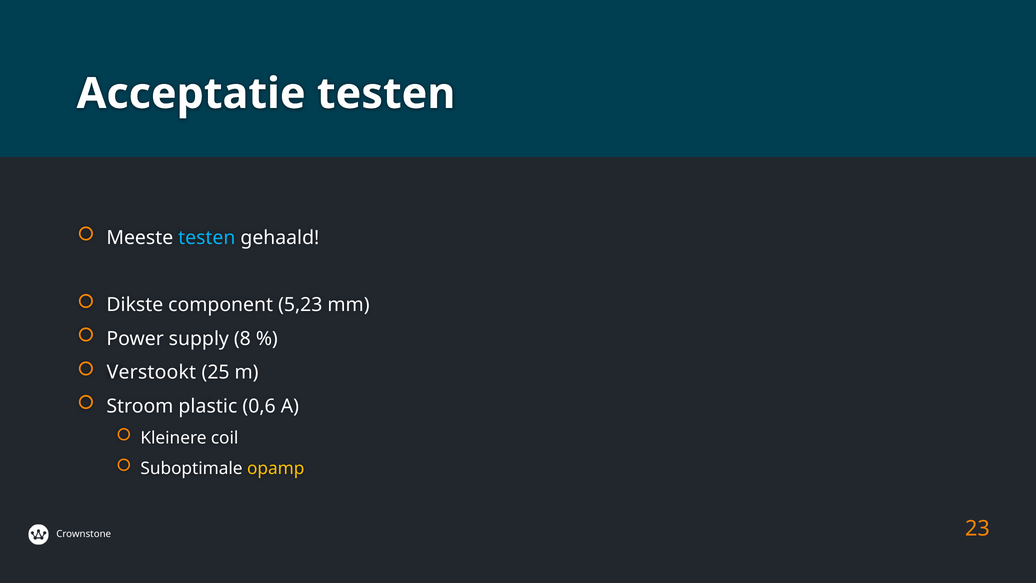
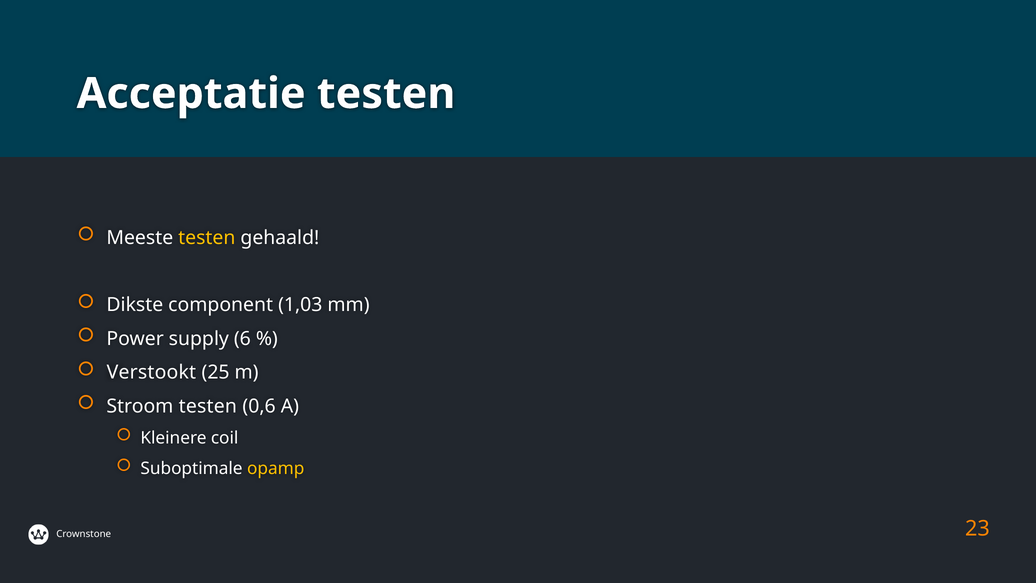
testen colour: light blue -> yellow (207, 238)
5,23: 5,23 -> 1,03 (300, 305)
8: 8 -> 6 (242, 339)
Stroom plastic: plastic -> testen (208, 406)
